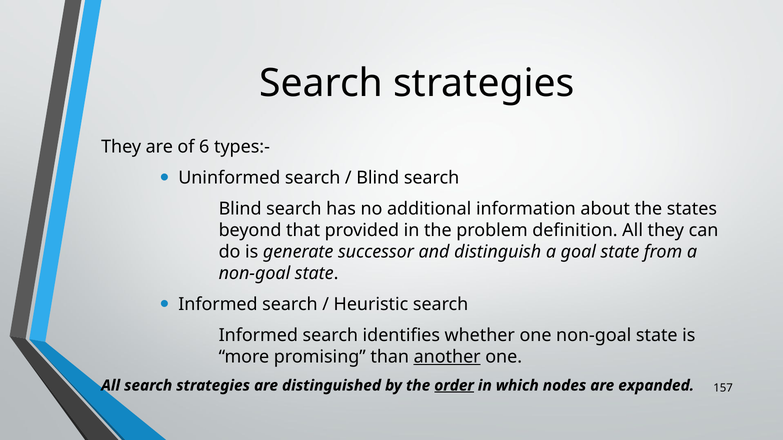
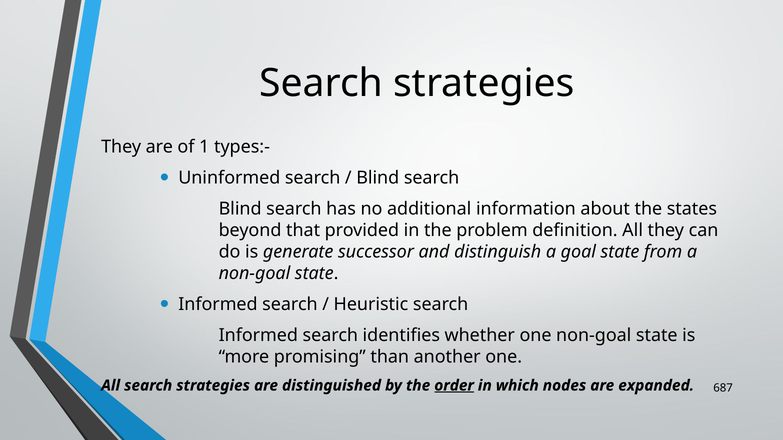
6: 6 -> 1 (204, 147)
another underline: present -> none (447, 357)
157: 157 -> 687 (723, 388)
